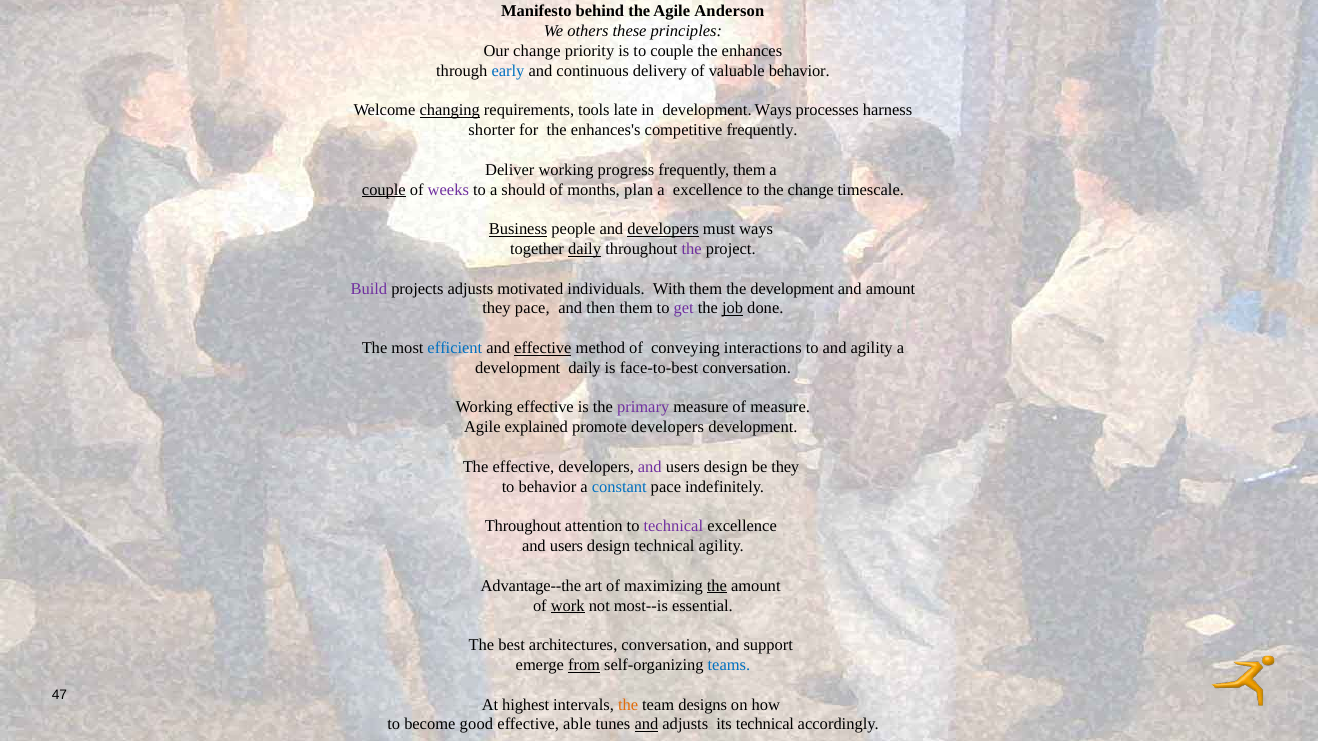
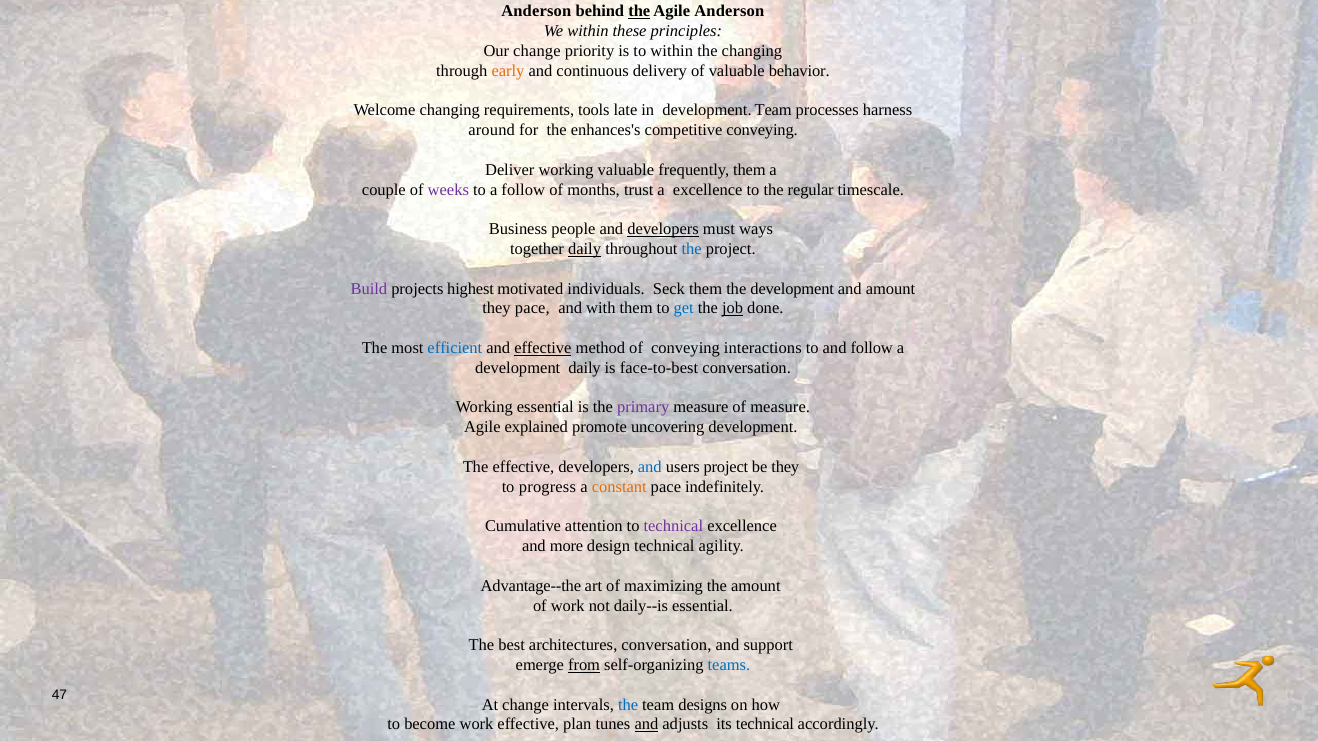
Manifesto: Manifesto -> Anderson (536, 11)
the underline: none -> present (639, 11)
We others: others -> within (588, 31)
to couple: couple -> within (672, 51)
the enhances: enhances -> changing (752, 51)
early colour: blue -> orange (508, 71)
changing underline: present -> none (450, 110)
development Ways: Ways -> Team (773, 110)
shorter: shorter -> around (492, 130)
competitive frequently: frequently -> conveying (762, 130)
working progress: progress -> valuable (626, 170)
couple underline: present -> none (384, 190)
a should: should -> follow (523, 190)
plan: plan -> trust (639, 190)
the change: change -> regular (811, 190)
Business underline: present -> none (518, 229)
the colour: purple -> blue (692, 249)
projects adjusts: adjusts -> highest (471, 289)
With: With -> Seck (669, 289)
then: then -> with (601, 309)
get colour: purple -> blue (684, 309)
and agility: agility -> follow (872, 348)
Working effective: effective -> essential (545, 408)
promote developers: developers -> uncovering (668, 428)
and colour: purple -> blue (650, 467)
design: design -> project (726, 467)
to behavior: behavior -> progress (547, 487)
constant colour: blue -> orange (619, 487)
Throughout: Throughout -> Cumulative (523, 527)
users: users -> more (567, 546)
the underline: present -> none (717, 586)
work underline: present -> none (568, 606)
most--is: most--is -> daily--is (641, 606)
At highest: highest -> change (526, 705)
the colour: orange -> blue (628, 705)
become good: good -> work (477, 725)
able: able -> plan (577, 725)
